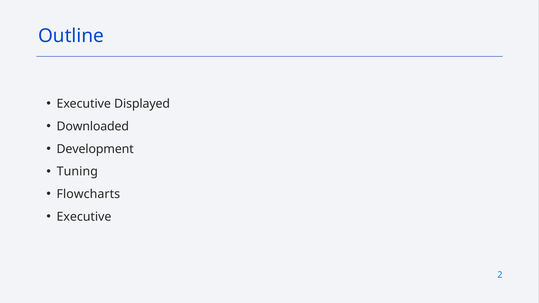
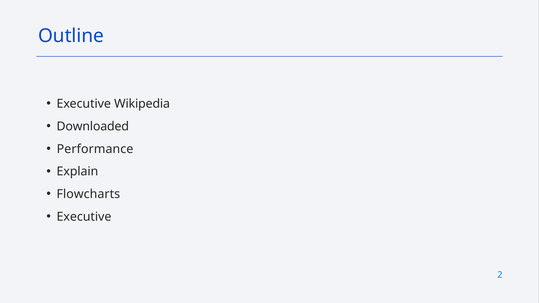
Displayed: Displayed -> Wikipedia (142, 104)
Development: Development -> Performance (95, 149)
Tuning: Tuning -> Explain (77, 172)
